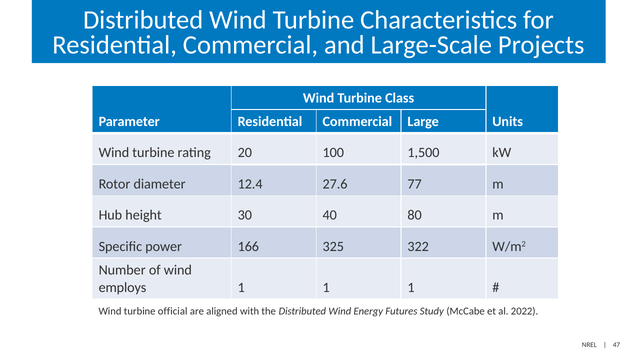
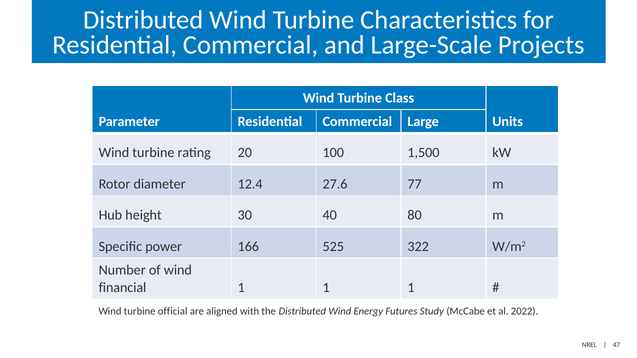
325: 325 -> 525 (333, 247)
employs: employs -> financial (122, 288)
